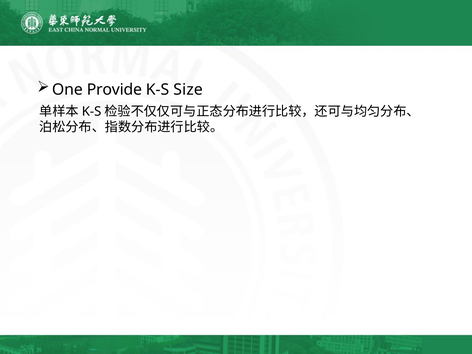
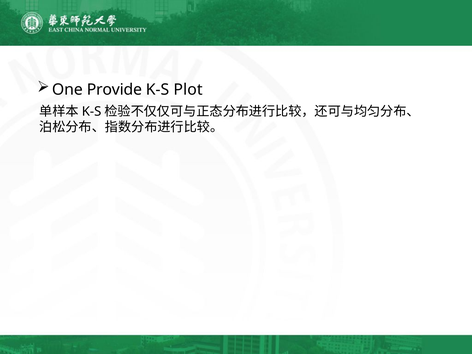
Size: Size -> Plot (188, 89)
